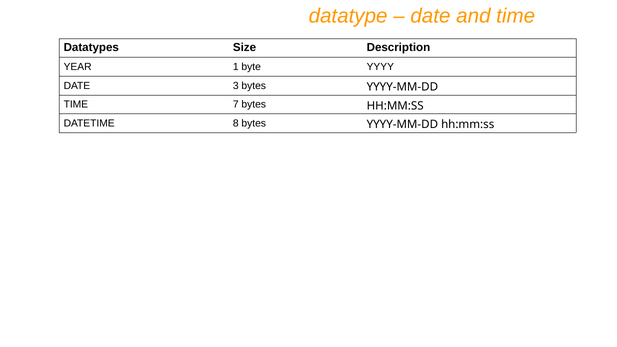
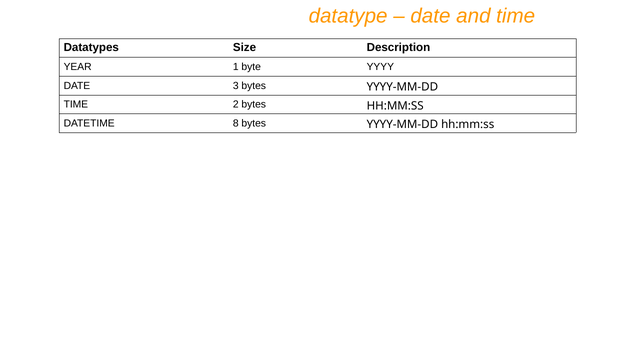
7: 7 -> 2 (236, 105)
